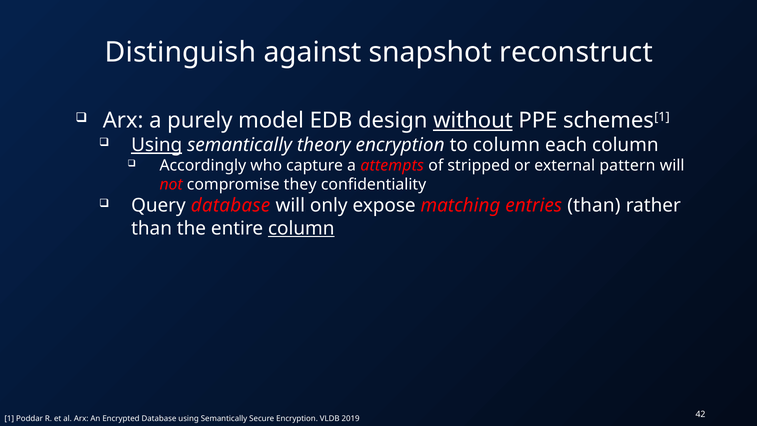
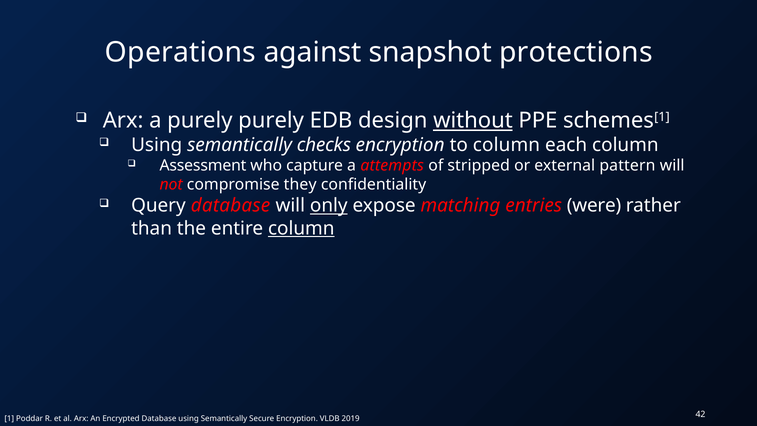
Distinguish: Distinguish -> Operations (180, 52)
reconstruct: reconstruct -> protections (576, 52)
purely model: model -> purely (271, 121)
Using underline: present -> none (157, 145)
theory: theory -> checks (324, 145)
Accordingly: Accordingly -> Assessment (203, 166)
only underline: none -> present (329, 206)
entries than: than -> were (594, 206)
